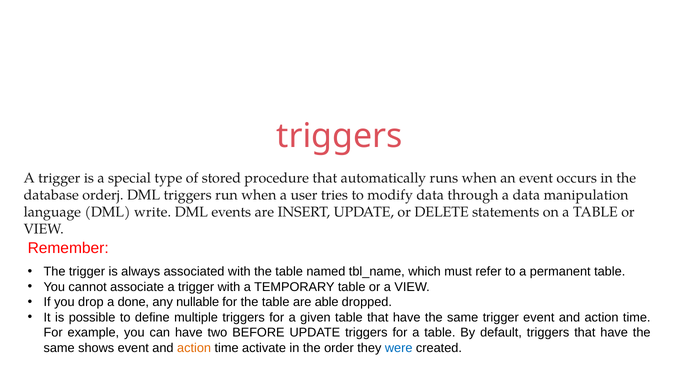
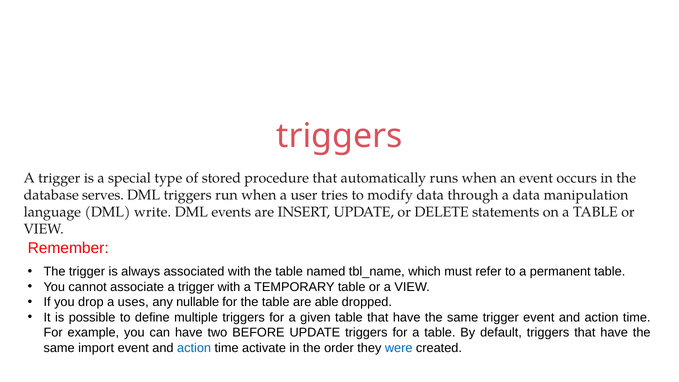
orderj: orderj -> serves (103, 195)
done: done -> uses (133, 302)
shows: shows -> import (96, 348)
action colour: orange -> blue (194, 348)
